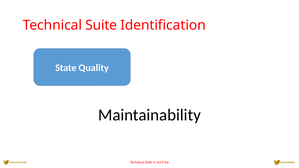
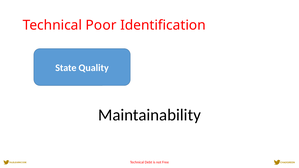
Suite: Suite -> Poor (101, 25)
